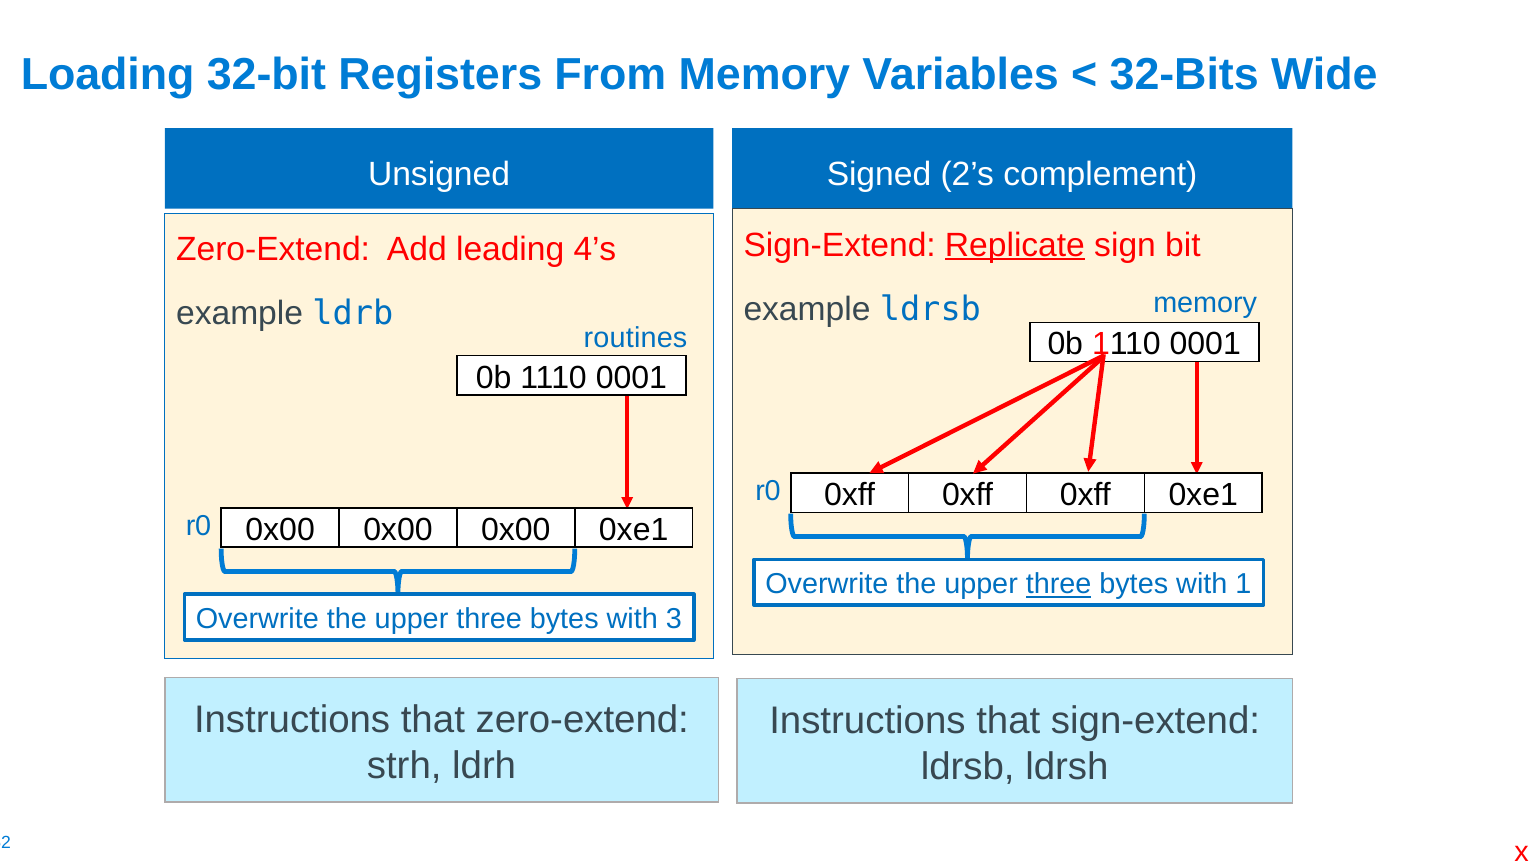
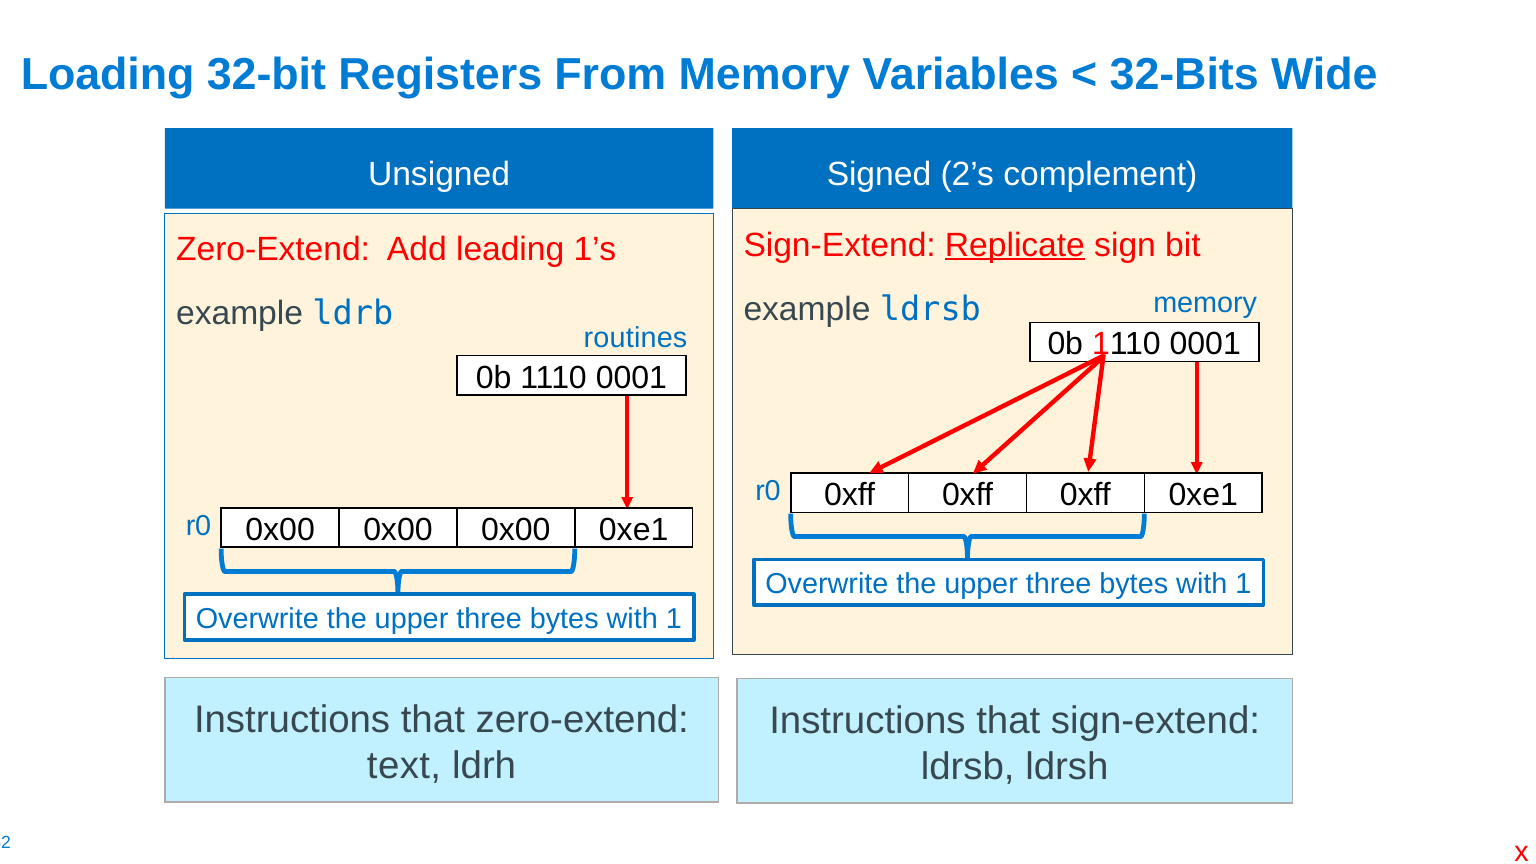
4’s: 4’s -> 1’s (595, 249)
three underline: present -> none (1059, 584)
3: 3 -> 1 (674, 619)
strh: strh -> text (404, 766)
